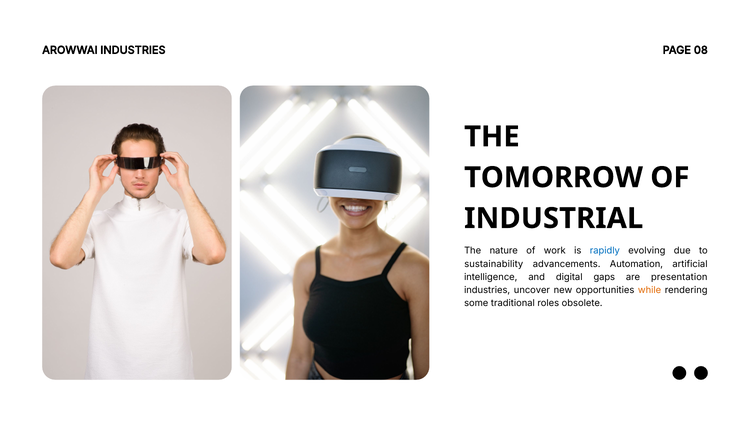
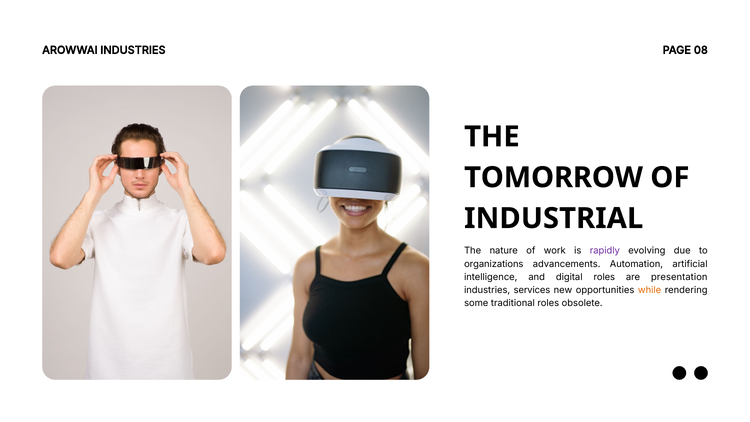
rapidly colour: blue -> purple (605, 251)
sustainability: sustainability -> organizations (494, 264)
digital gaps: gaps -> roles (604, 277)
uncover: uncover -> services (532, 290)
